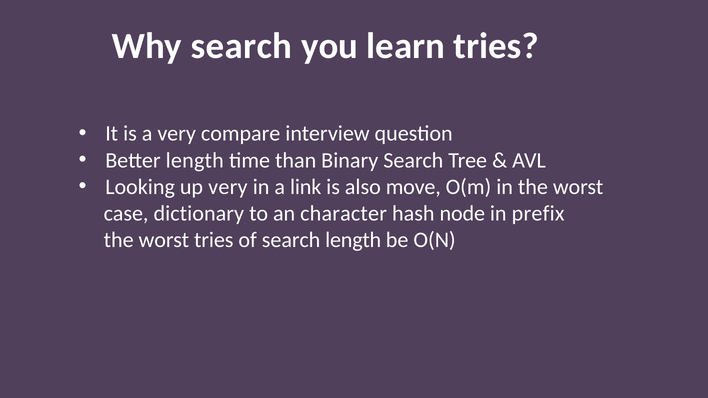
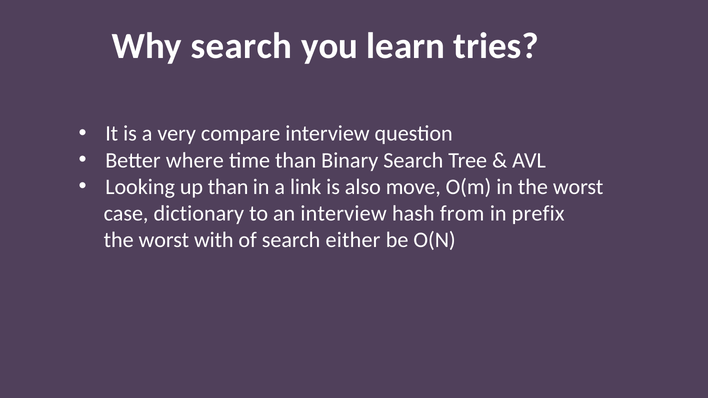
Better length: length -> where (195, 160)
up very: very -> than (228, 187)
an character: character -> interview (344, 213)
node: node -> from (462, 213)
worst tries: tries -> with (214, 240)
search length: length -> either (353, 240)
